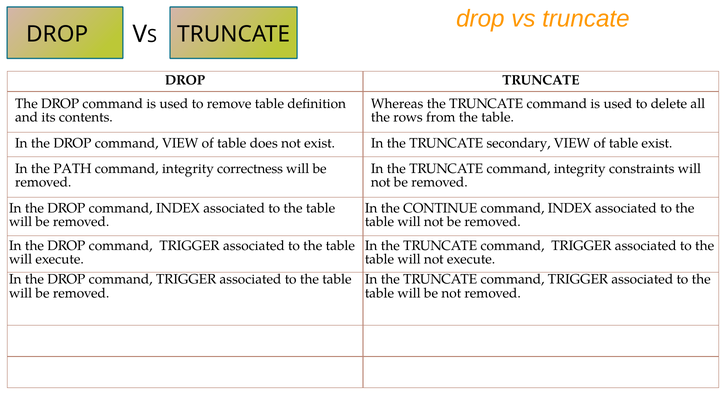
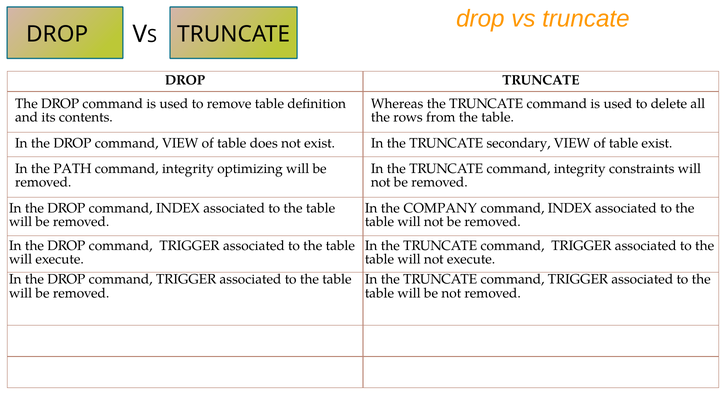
correctness: correctness -> optimizing (250, 168)
CONTINUE: CONTINUE -> COMPANY (440, 208)
